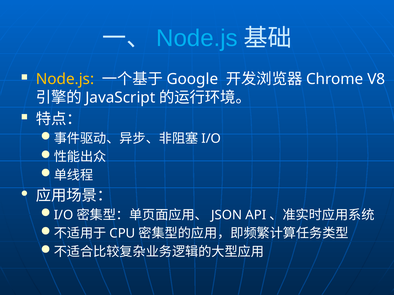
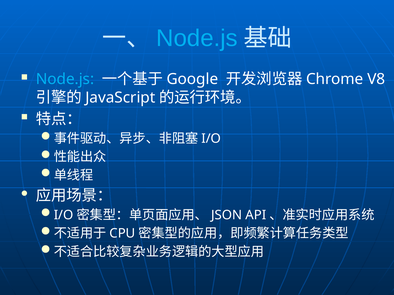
Node.js colour: yellow -> light blue (65, 79)
